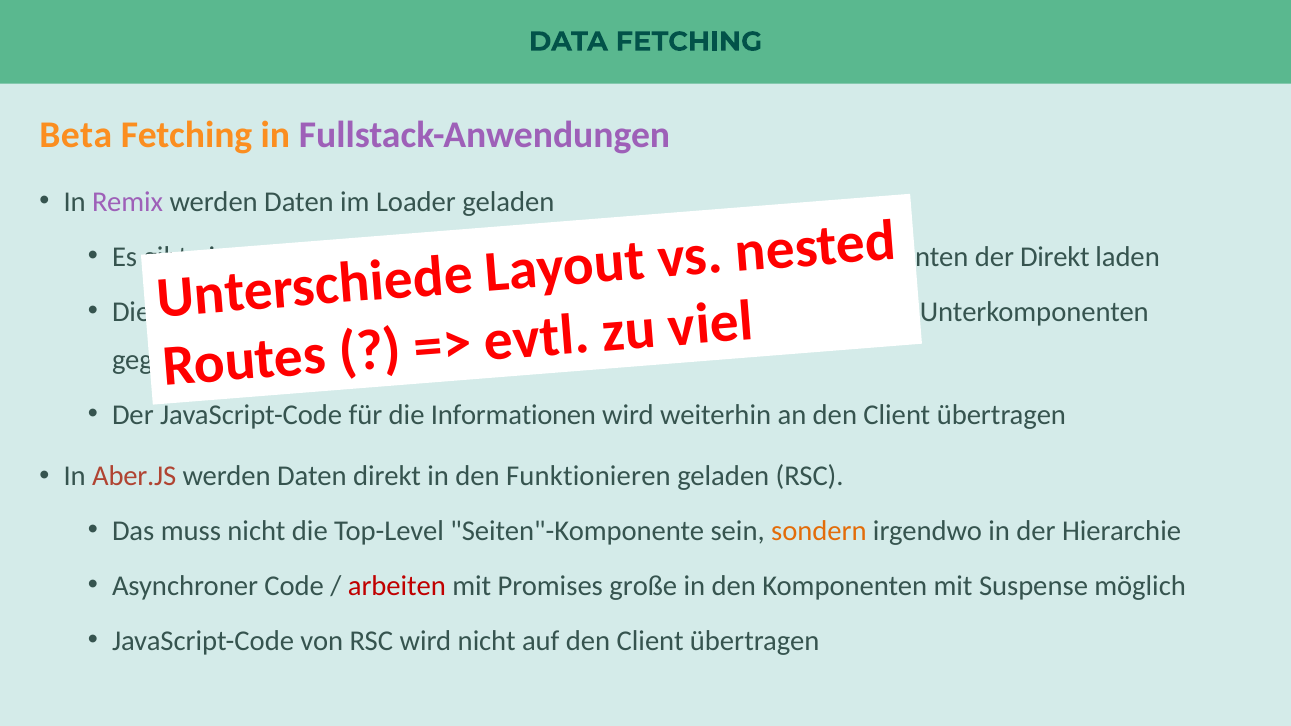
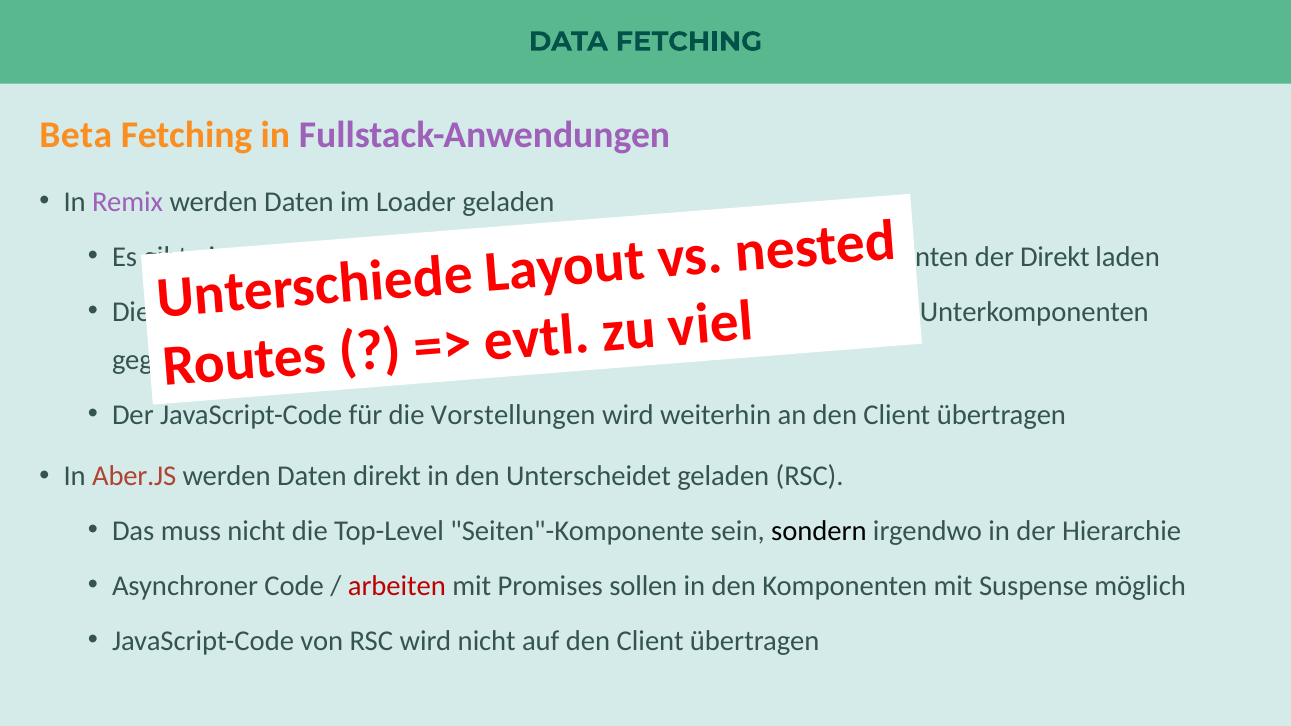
Informationen: Informationen -> Vorstellungen (513, 415)
Funktionieren: Funktionieren -> Unterscheidet (589, 476)
sondern colour: orange -> black (819, 531)
große: große -> sollen (643, 586)
